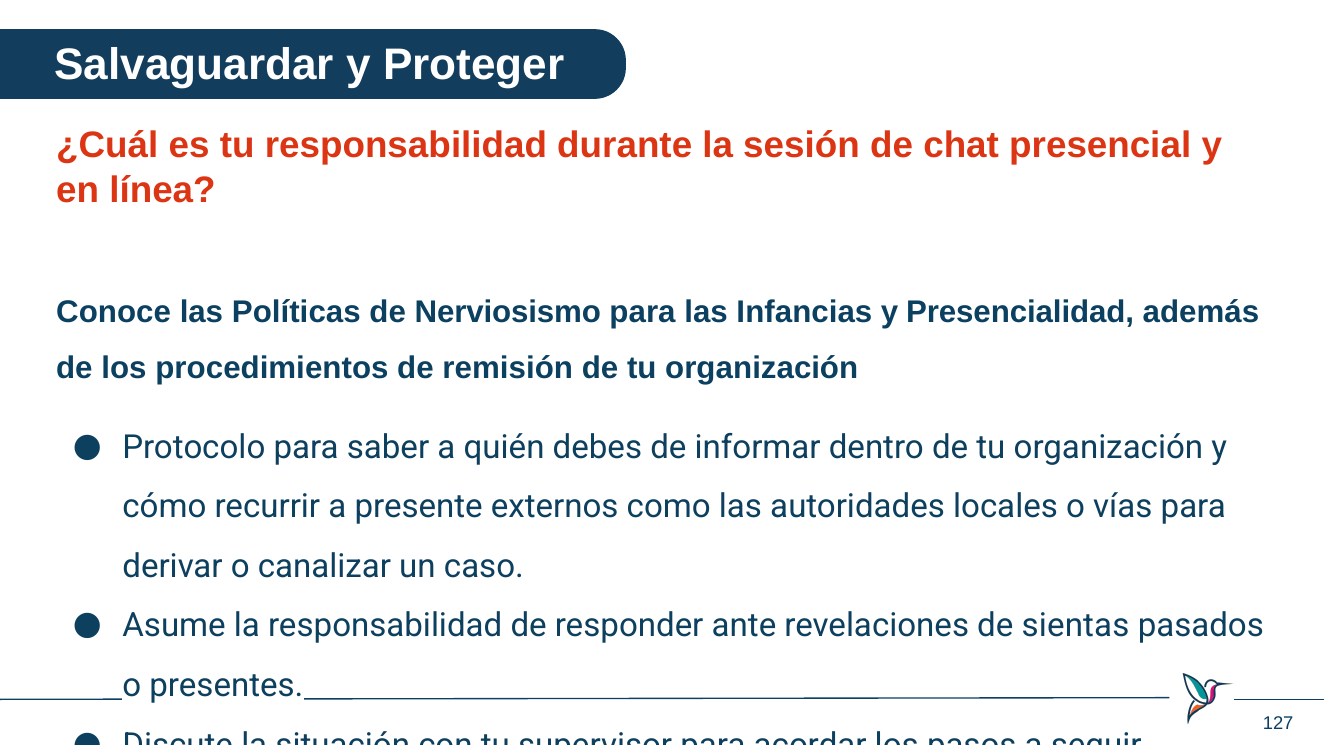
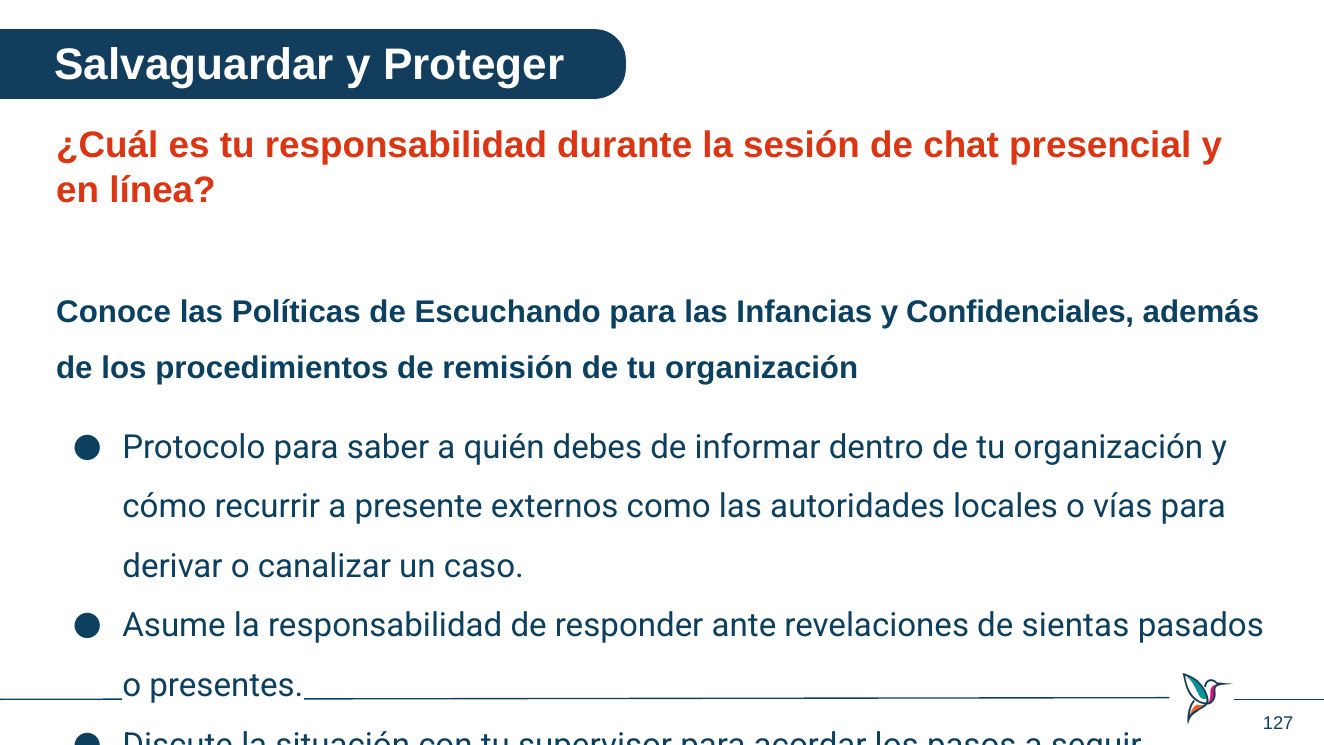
Nerviosismo: Nerviosismo -> Escuchando (508, 312)
Presencialidad: Presencialidad -> Confidenciales (1020, 312)
